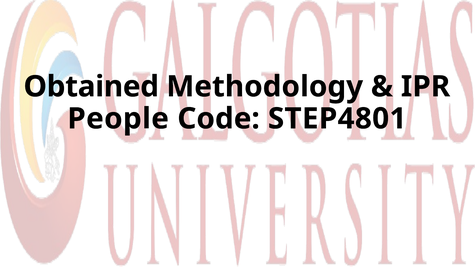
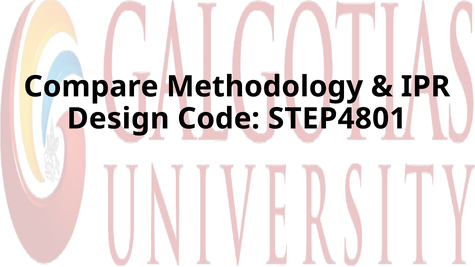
Obtained: Obtained -> Compare (91, 87)
People: People -> Design (118, 119)
